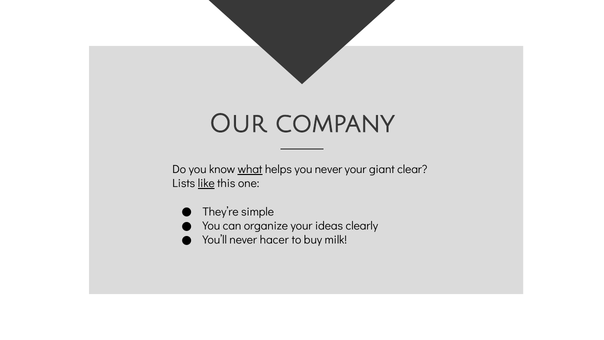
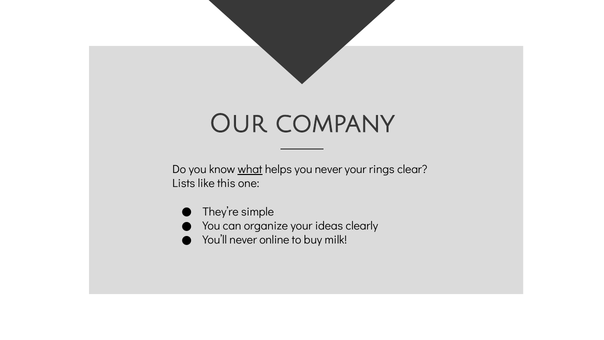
giant: giant -> rings (382, 169)
like underline: present -> none (206, 183)
hacer: hacer -> online (274, 240)
